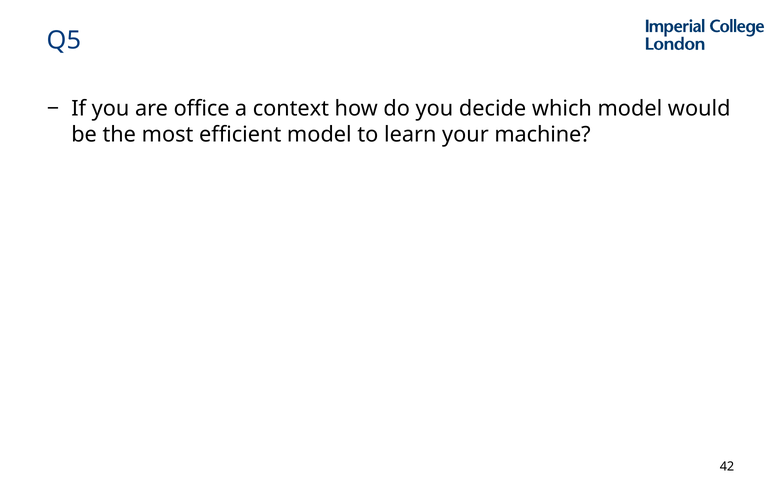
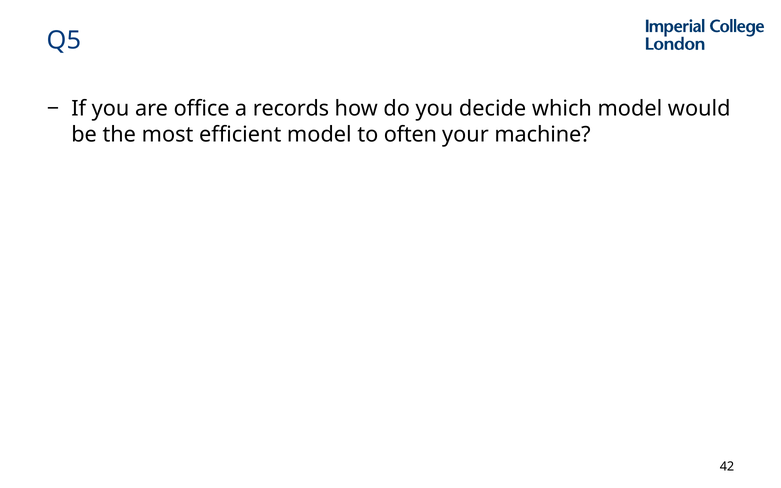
context: context -> records (291, 109)
learn: learn -> often (410, 135)
